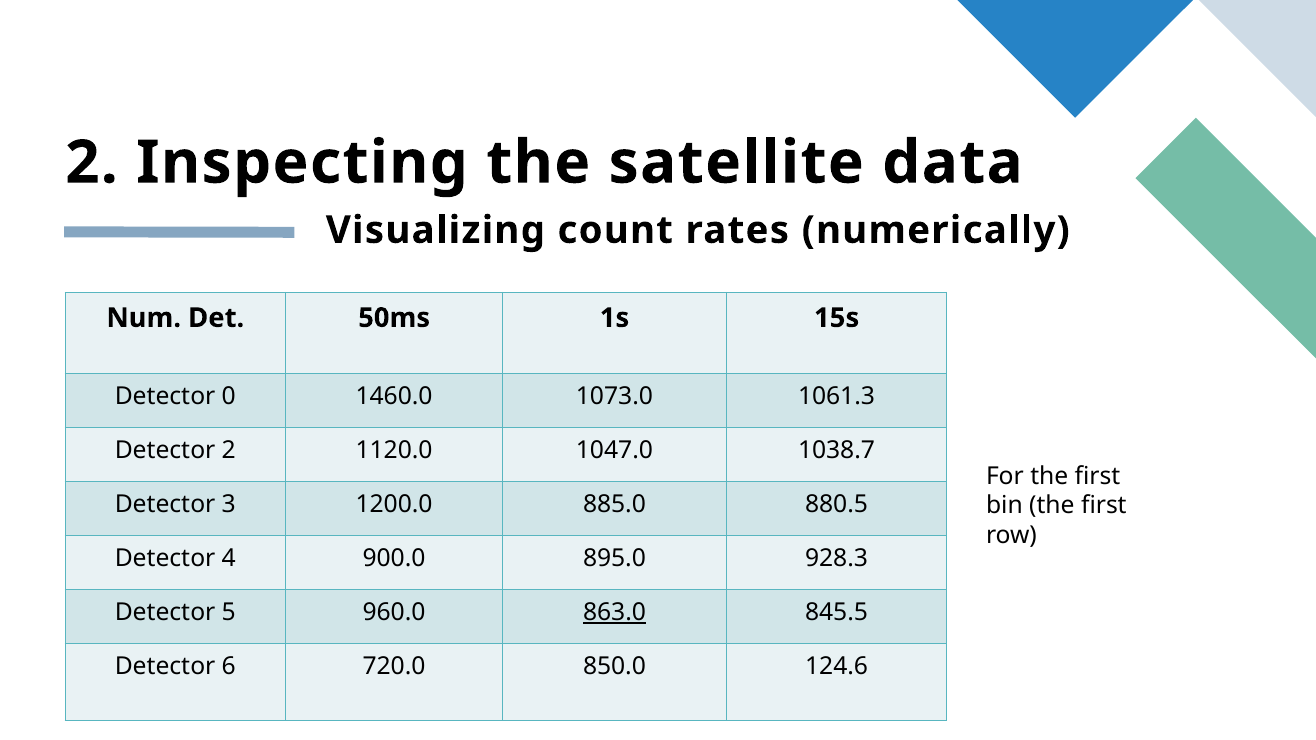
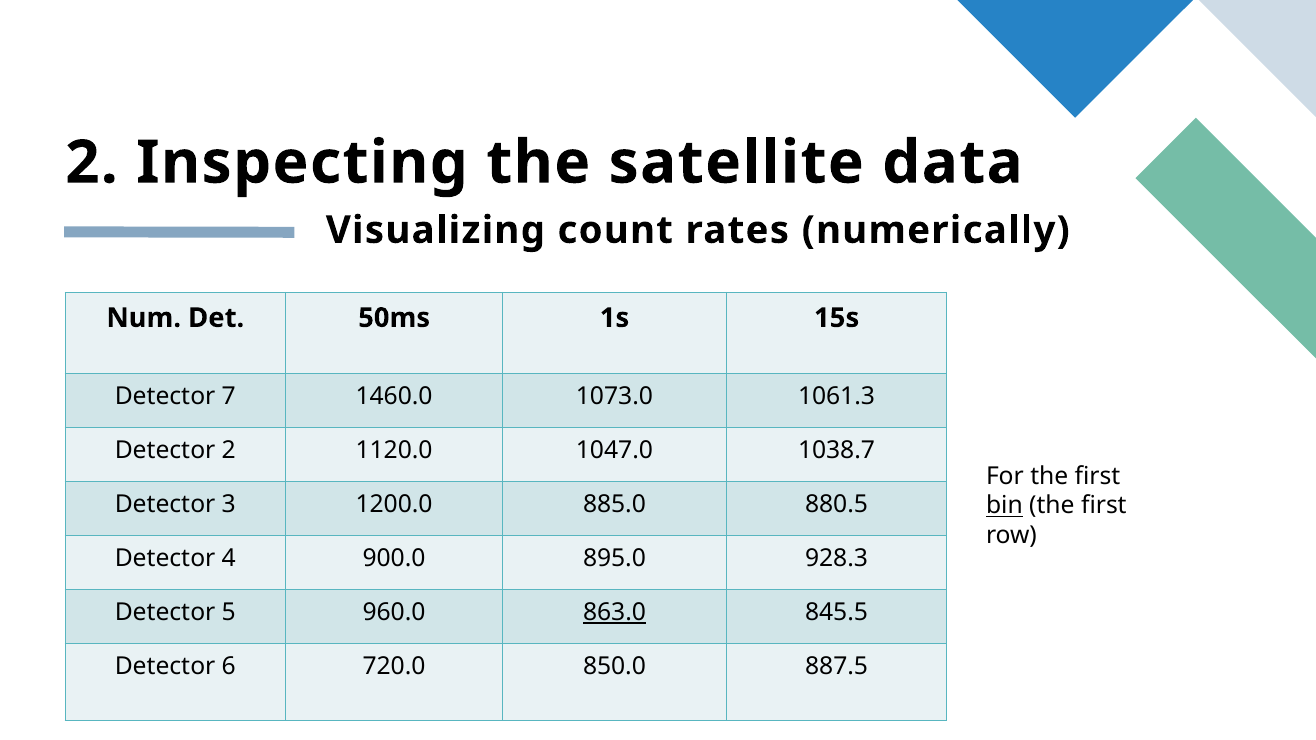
0: 0 -> 7 (229, 397)
bin underline: none -> present (1004, 506)
124.6: 124.6 -> 887.5 (837, 667)
